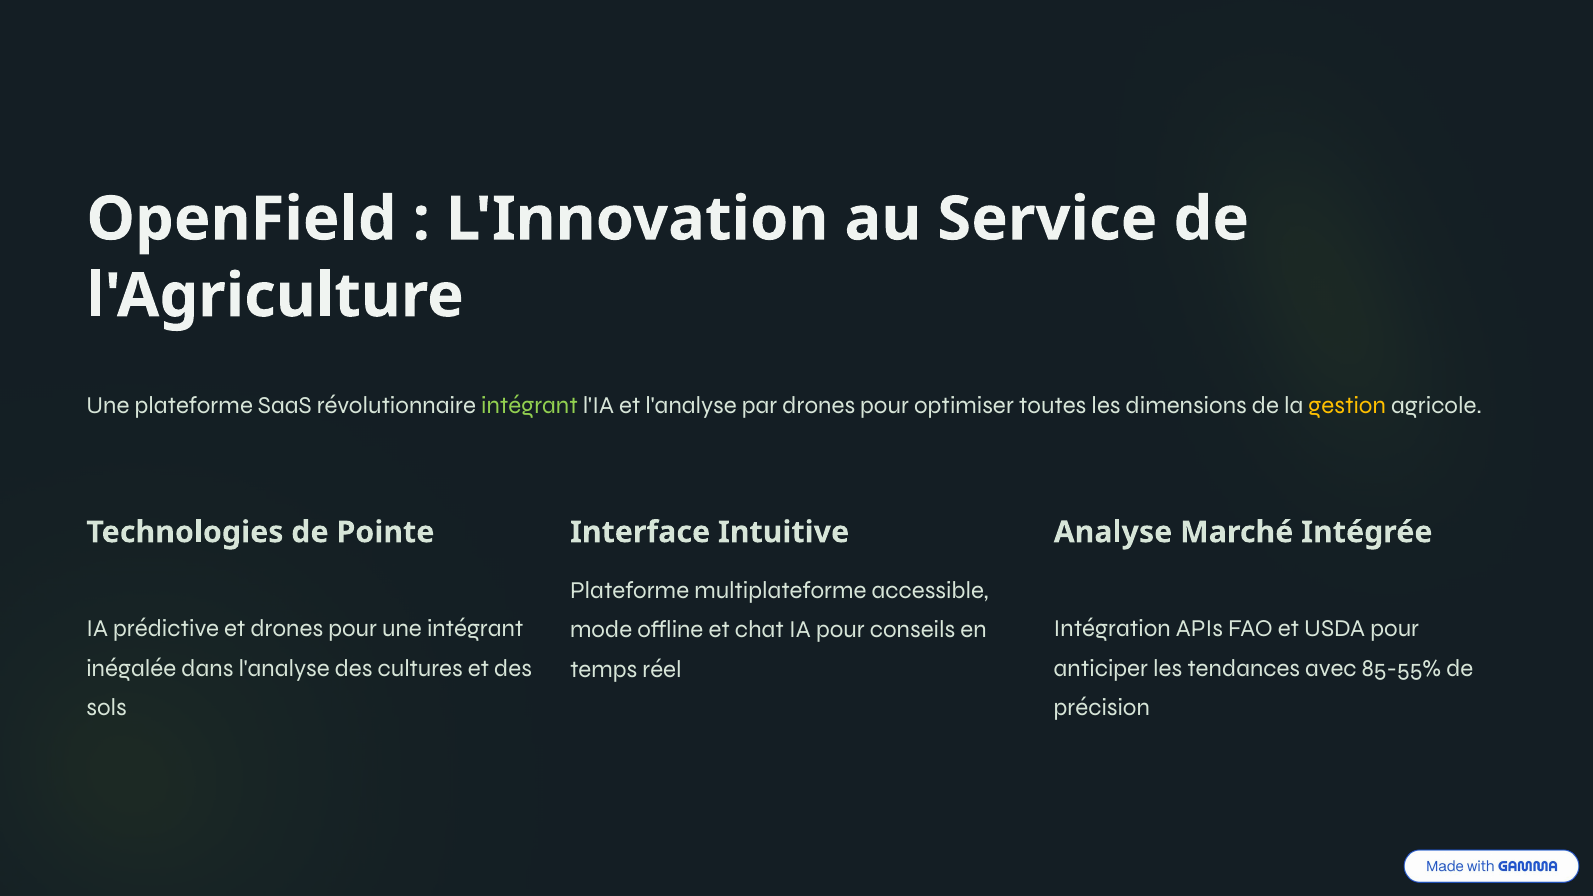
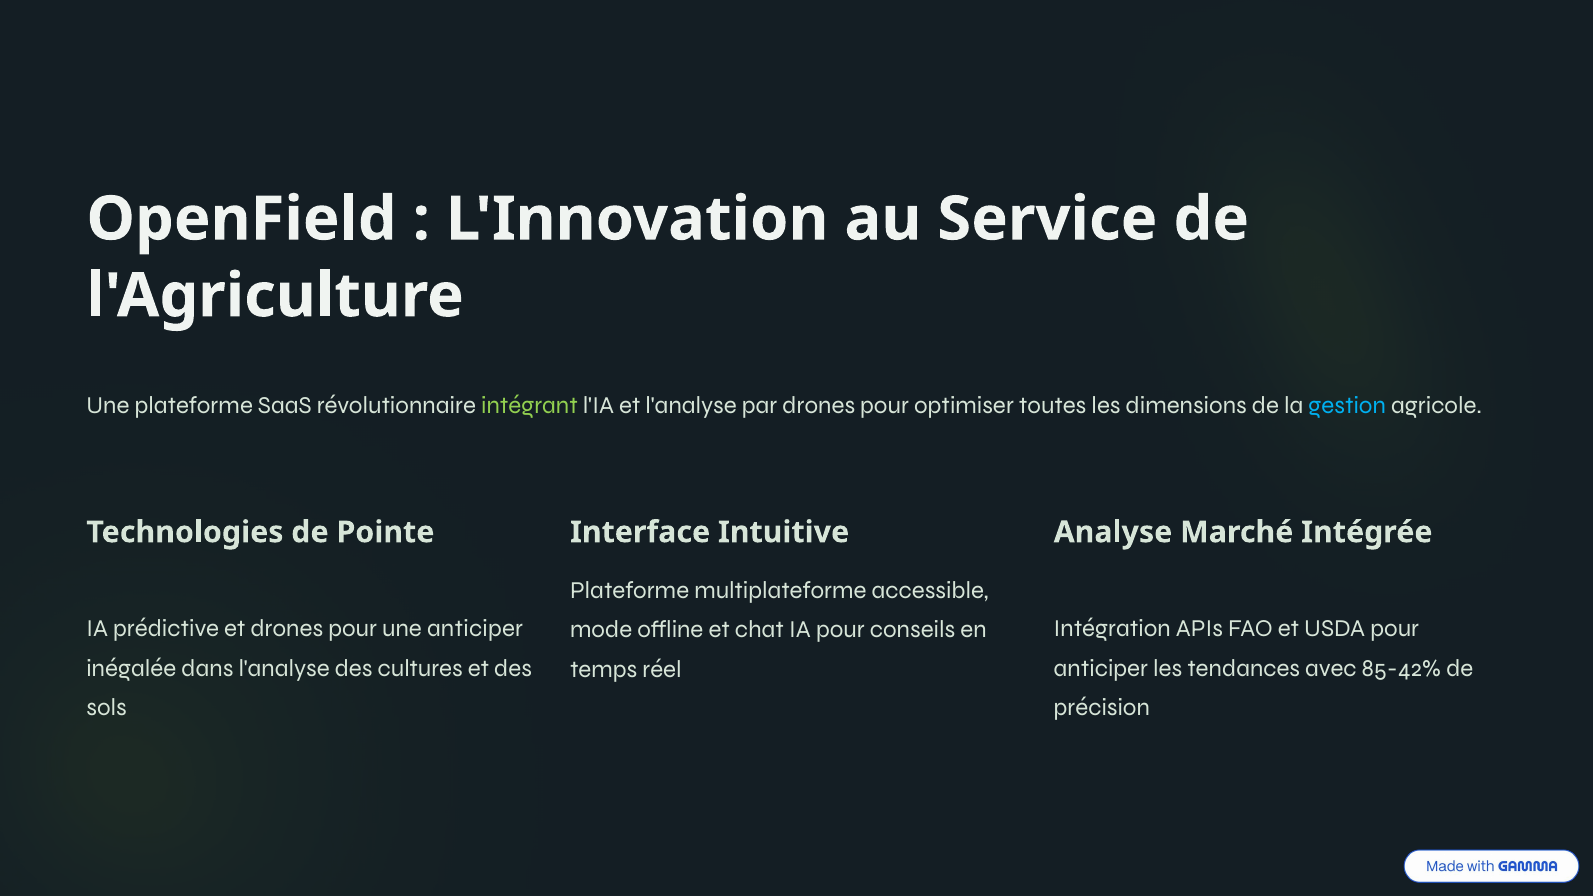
gestion colour: yellow -> light blue (1347, 405)
une intégrant: intégrant -> anticiper (475, 629)
85-55%: 85-55% -> 85-42% (1401, 668)
